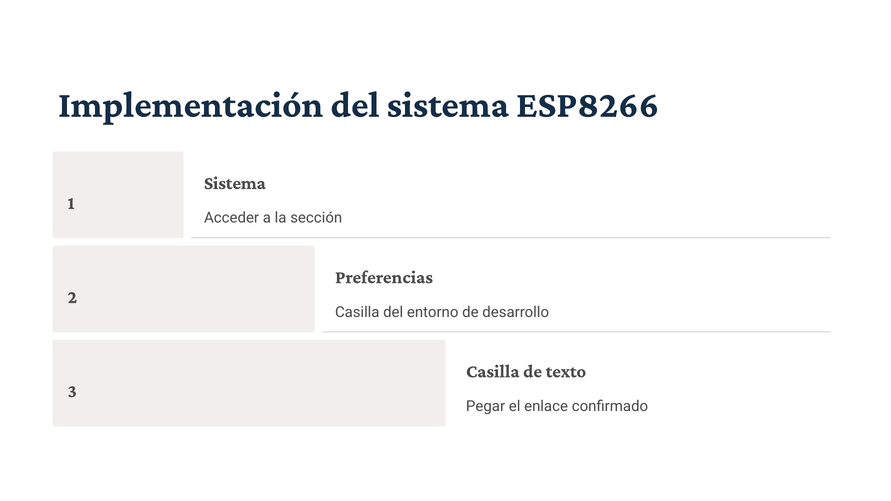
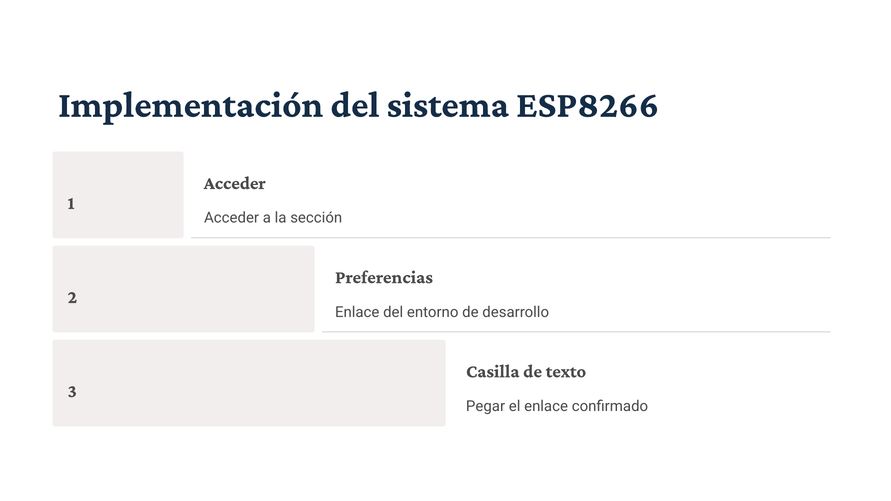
Sistema: Sistema -> Acceder (235, 183)
Casilla: Casilla -> Enlace (357, 312)
